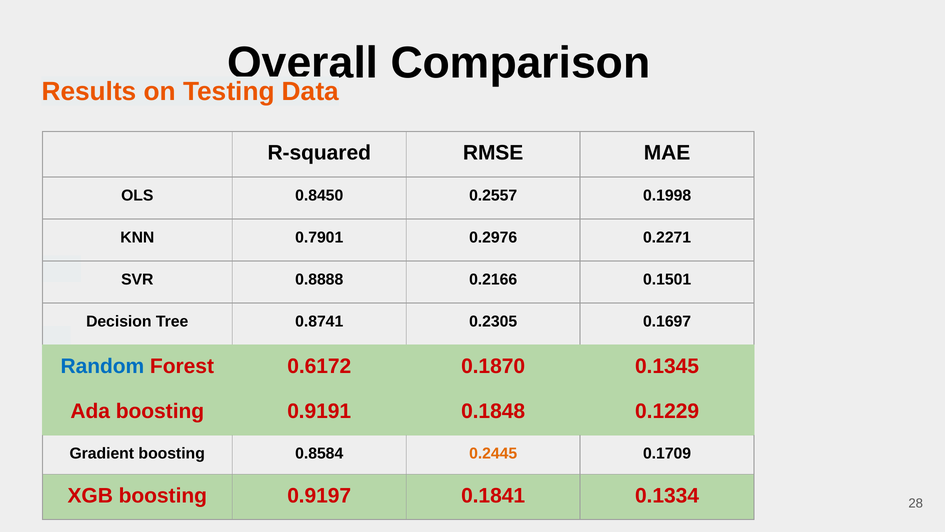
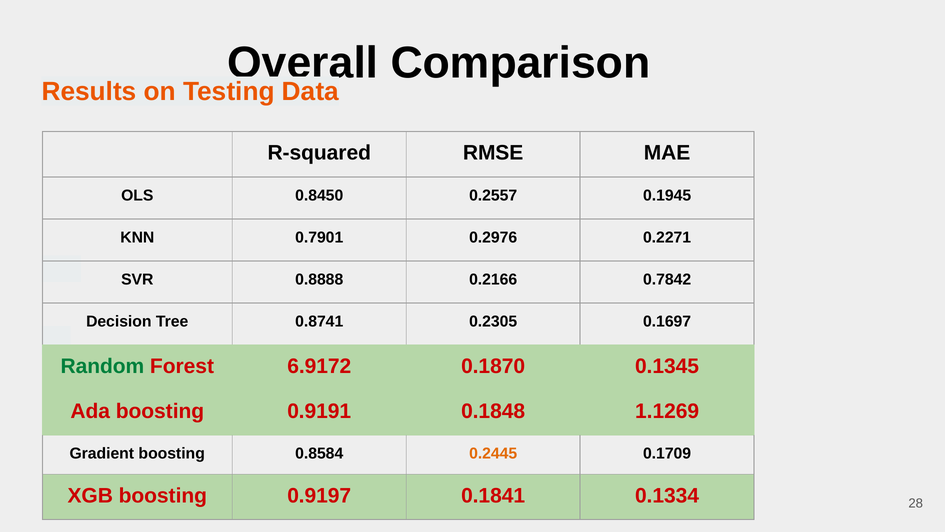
0.1998: 0.1998 -> 0.1945 (667, 195)
0.1501: 0.1501 -> 0.7842 (667, 279)
Random colour: blue -> green (102, 366)
0.6172: 0.6172 -> 6.9172 (319, 366)
0.1229: 0.1229 -> 1.1269 (667, 411)
